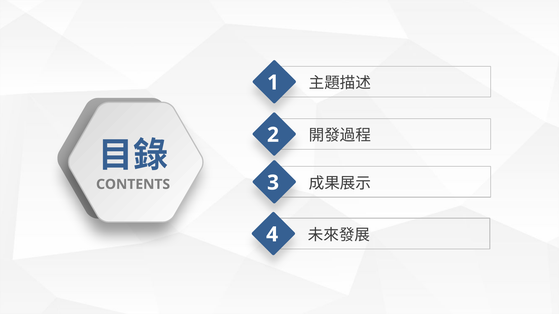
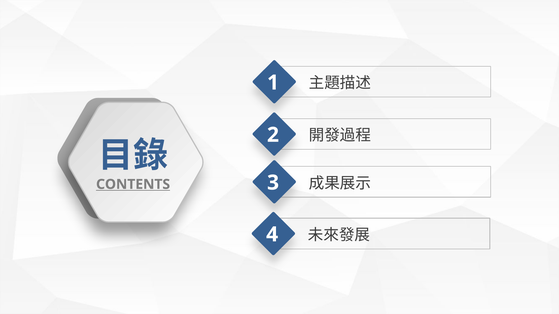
CONTENTS underline: none -> present (133, 185)
